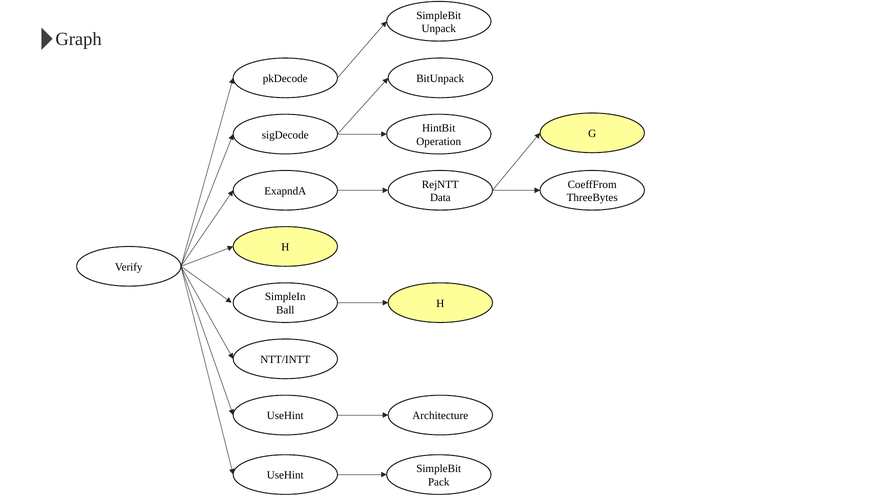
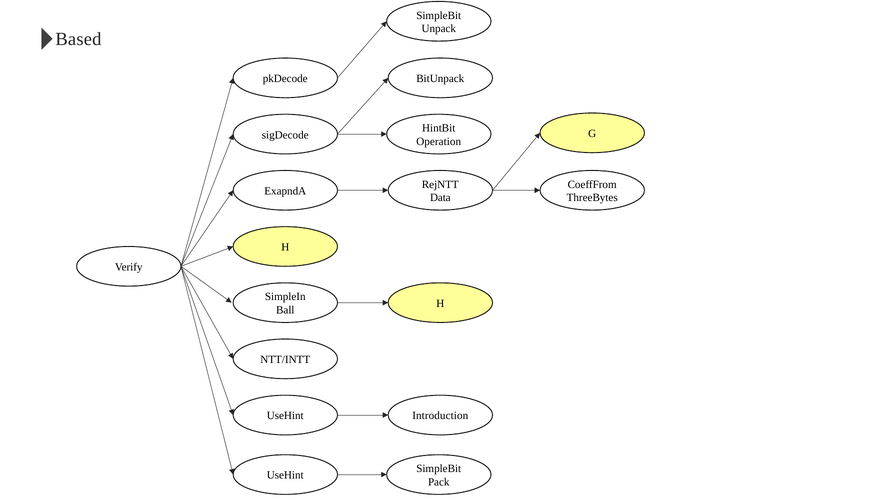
Graph: Graph -> Based (78, 39)
Architecture: Architecture -> Introduction (440, 416)
